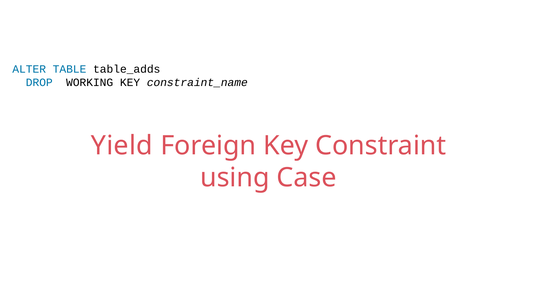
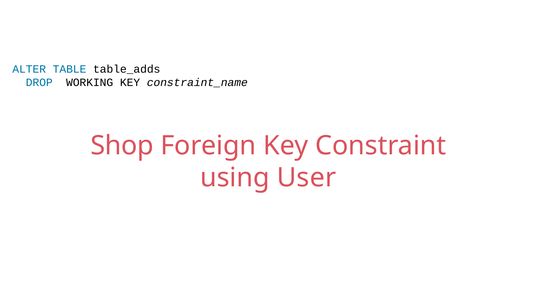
Yield: Yield -> Shop (122, 146)
Case: Case -> User (306, 178)
